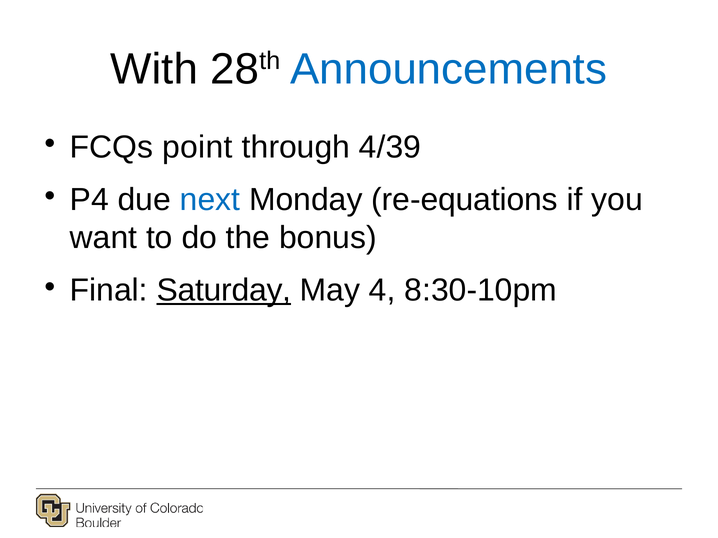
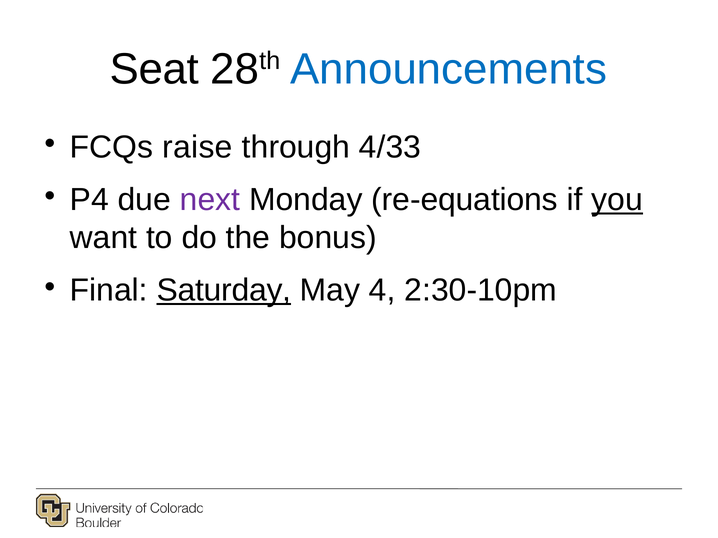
With: With -> Seat (154, 69)
point: point -> raise (197, 147)
4/39: 4/39 -> 4/33 (390, 147)
next colour: blue -> purple (210, 200)
you underline: none -> present (617, 200)
8:30-10pm: 8:30-10pm -> 2:30-10pm (481, 291)
